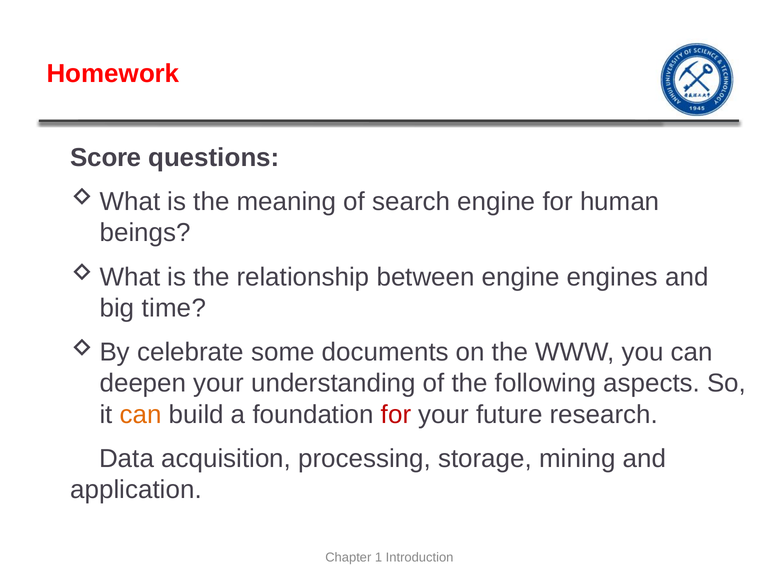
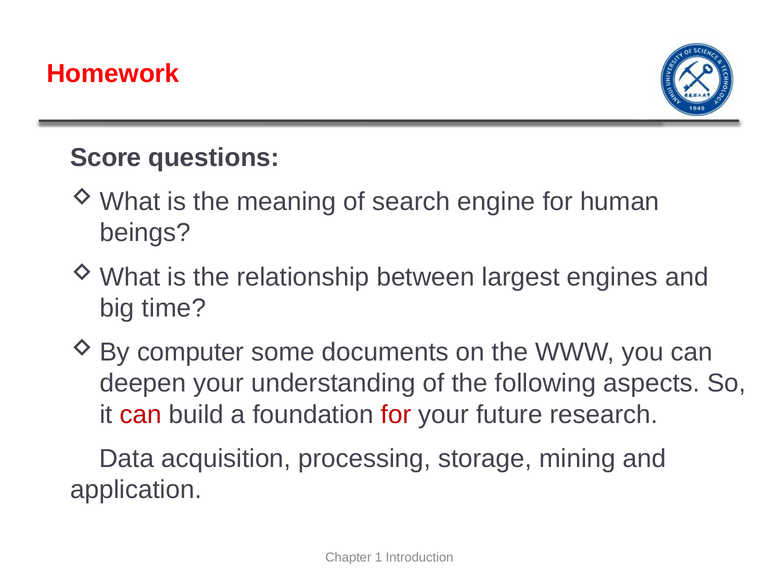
between engine: engine -> largest (521, 277)
celebrate: celebrate -> computer (191, 352)
can colour: orange -> red (141, 415)
